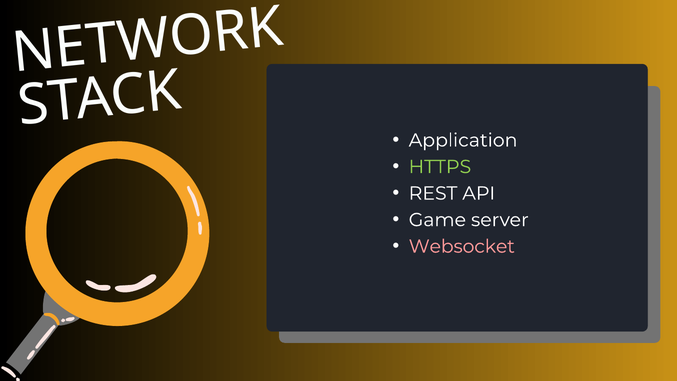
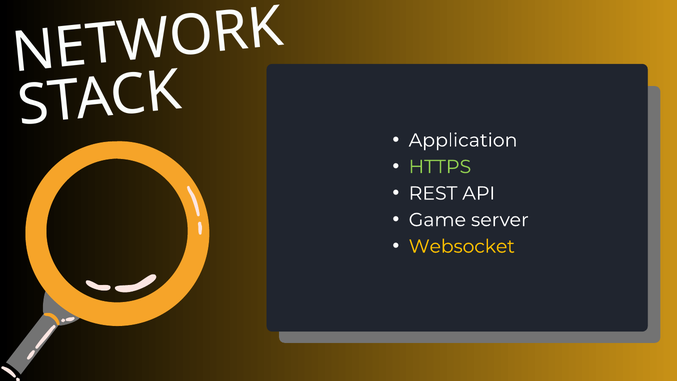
Websocket colour: pink -> yellow (462, 246)
